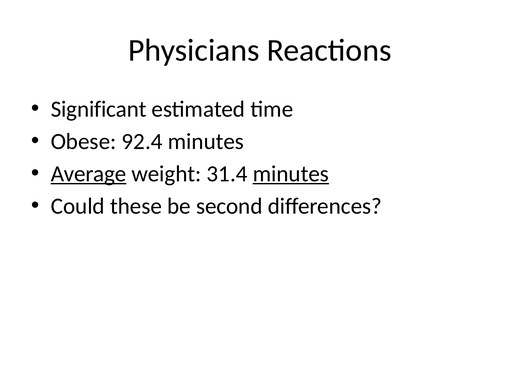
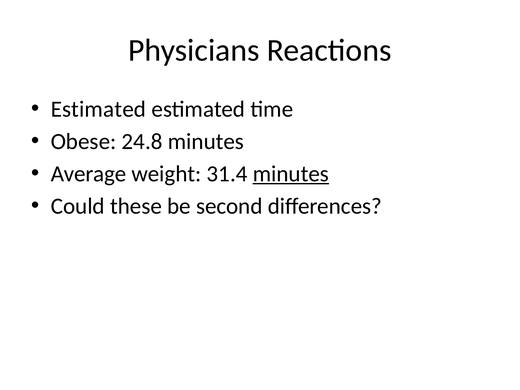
Significant: Significant -> Estimated (98, 109)
92.4: 92.4 -> 24.8 (142, 141)
Average underline: present -> none (89, 174)
